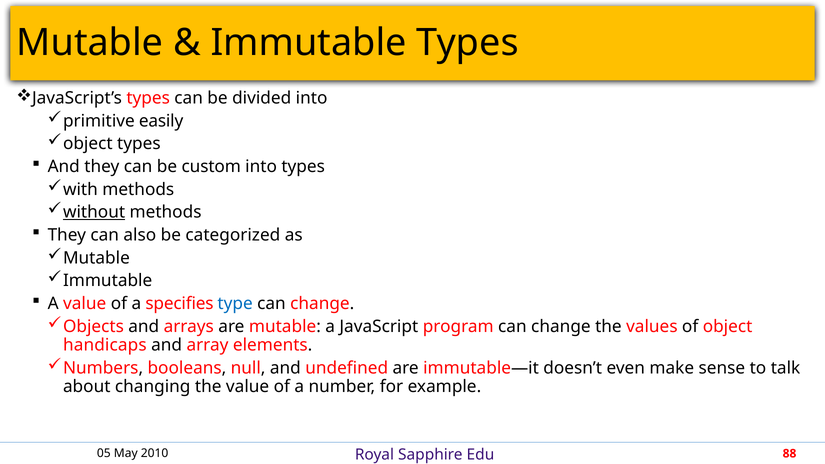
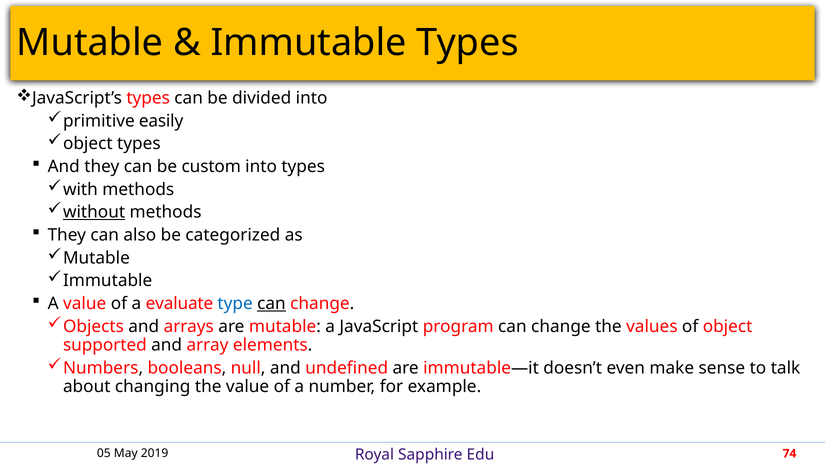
specifies: specifies -> evaluate (179, 304)
can underline: none -> present (271, 304)
handicaps: handicaps -> supported (105, 345)
2010: 2010 -> 2019 (155, 454)
88: 88 -> 74 (790, 454)
